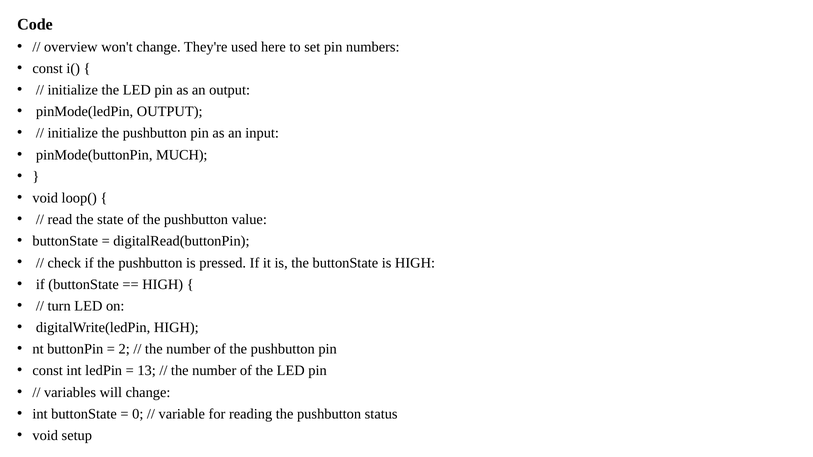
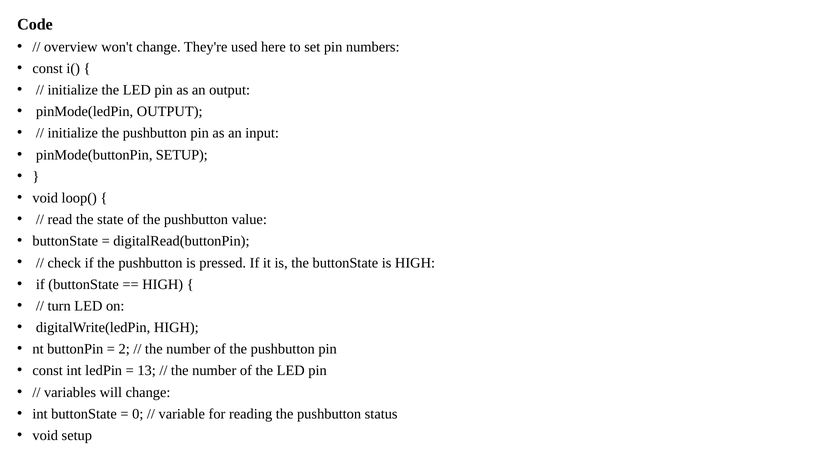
pinMode(buttonPin MUCH: MUCH -> SETUP (182, 155)
